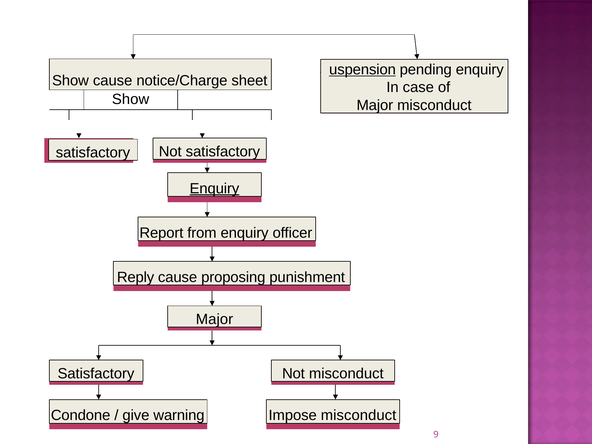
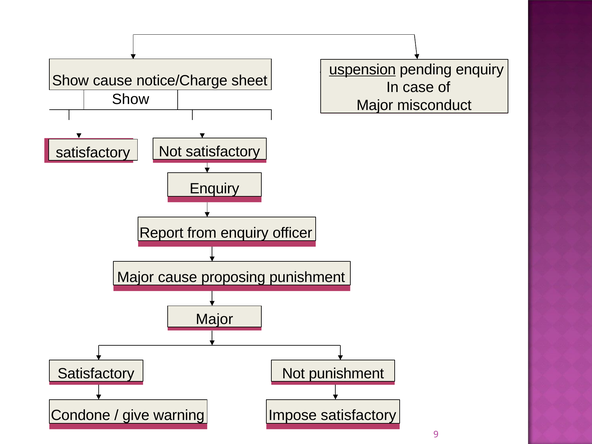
Enquiry underline: present -> none (214, 188)
Reply: Reply -> Major (135, 277)
Not misconduct: misconduct -> punishment (346, 373)
Impose misconduct: misconduct -> satisfactory (359, 415)
